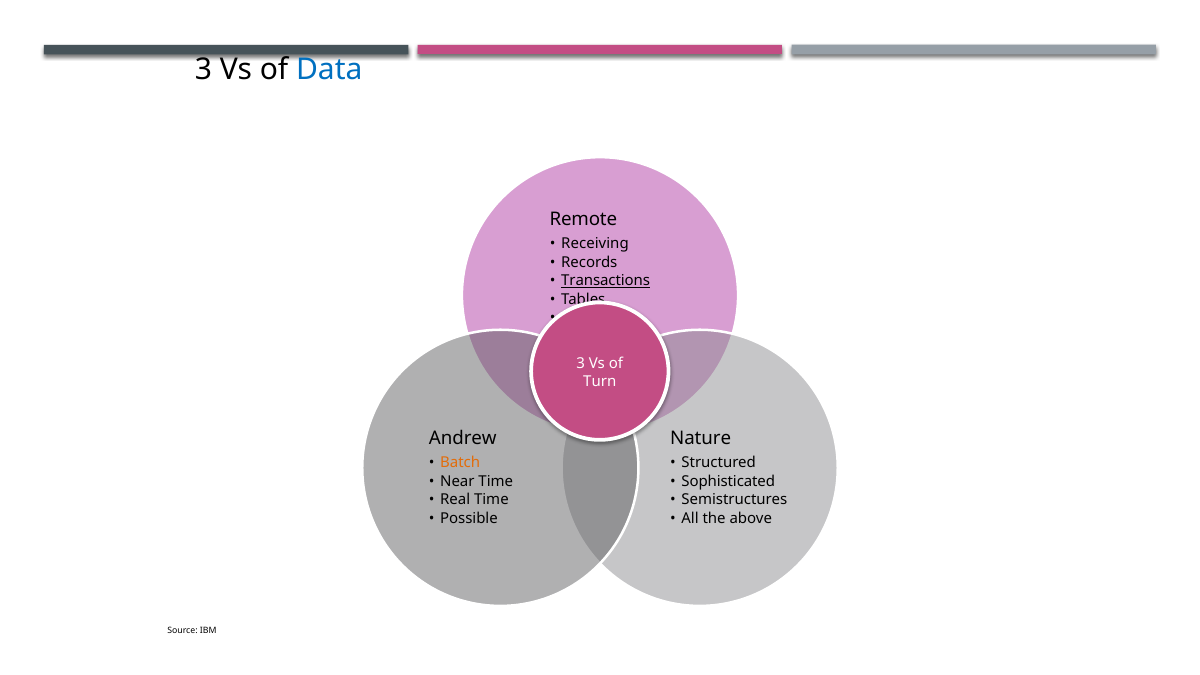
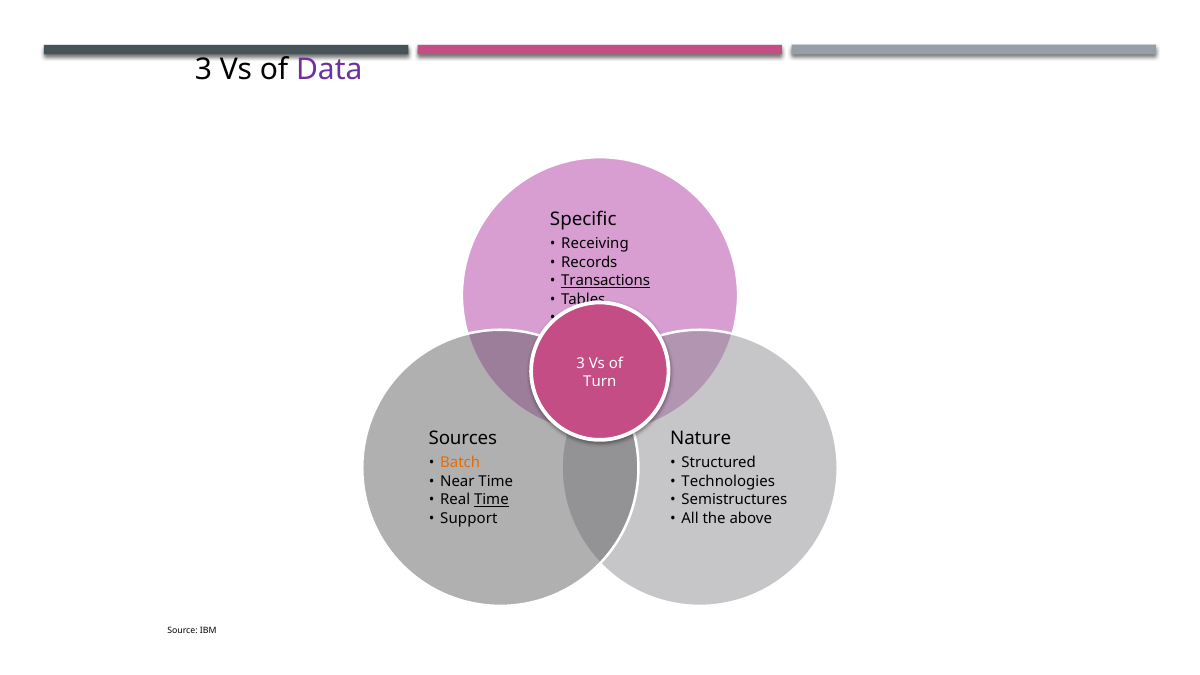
Data colour: blue -> purple (329, 69)
Remote: Remote -> Specific (583, 219)
Andrew: Andrew -> Sources (463, 438)
Sophisticated: Sophisticated -> Technologies (728, 481)
Time underline: none -> present (491, 500)
Possible: Possible -> Support (469, 518)
